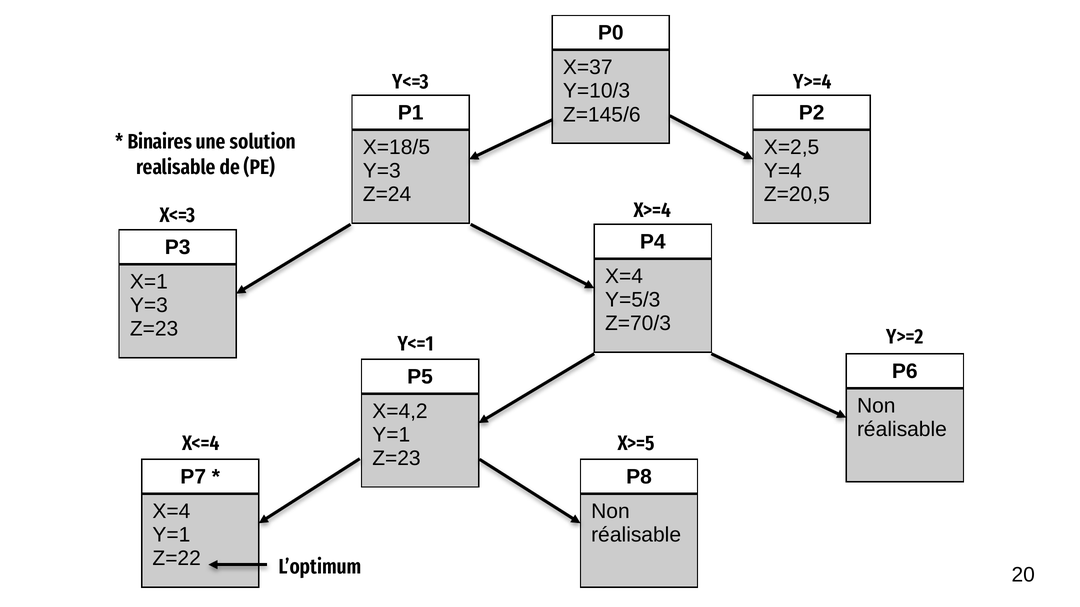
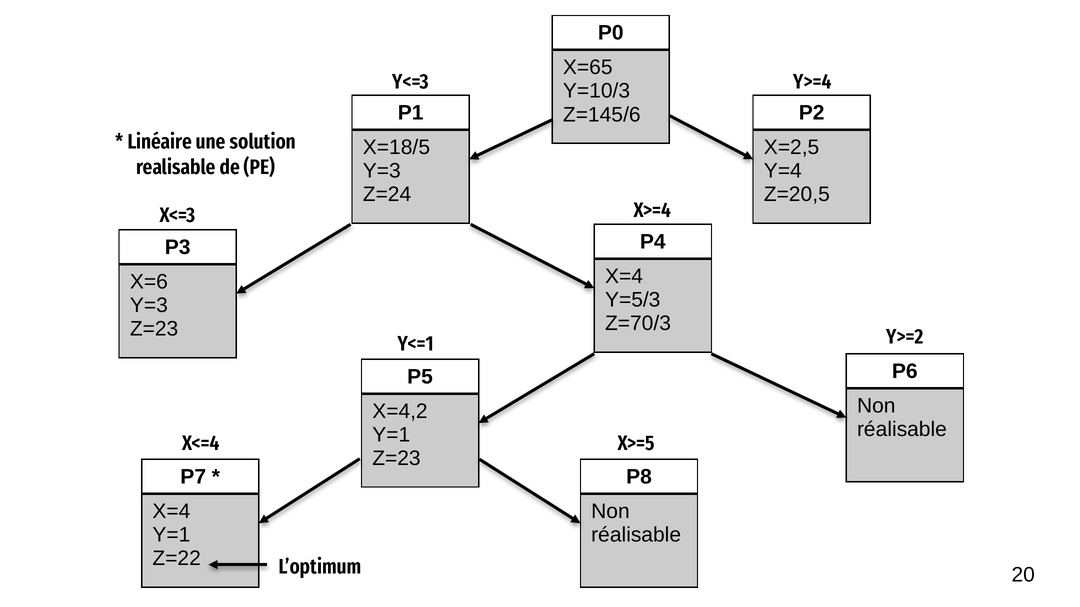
X=37: X=37 -> X=65 (588, 67)
Binaires: Binaires -> Linéaire (160, 142)
X=1: X=1 -> X=6 (149, 282)
